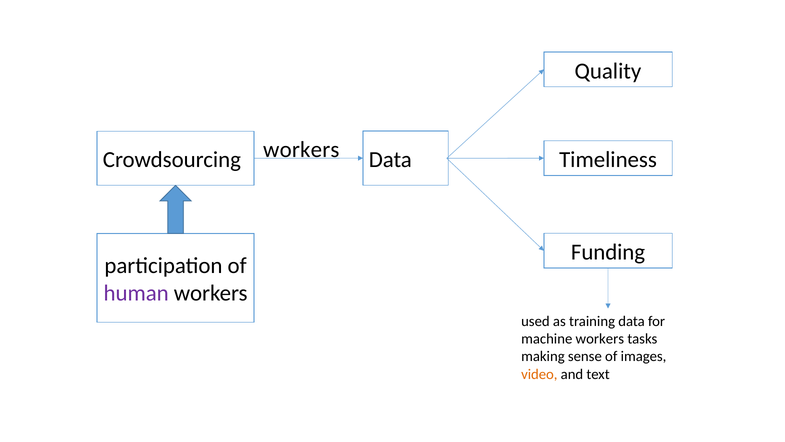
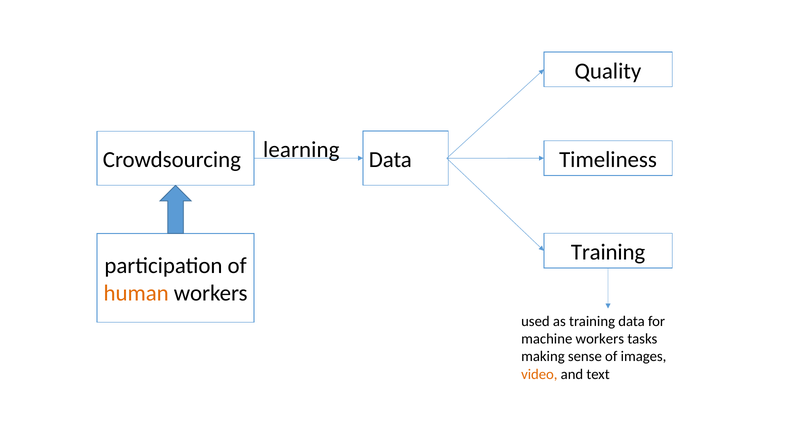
Crowdsourcing workers: workers -> learning (301, 149)
Funding: Funding -> Training (608, 252)
human colour: purple -> orange (136, 293)
